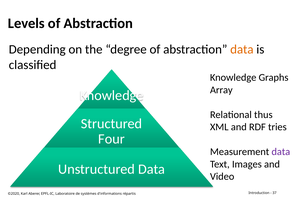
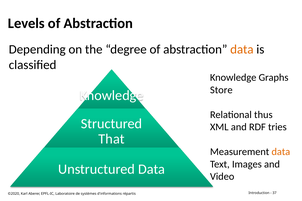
Array: Array -> Store (221, 90)
Four: Four -> That (112, 139)
data colour: purple -> orange (281, 152)
